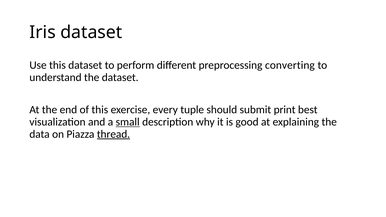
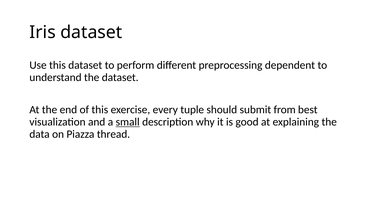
converting: converting -> dependent (290, 65)
print: print -> from (285, 110)
thread underline: present -> none (113, 134)
